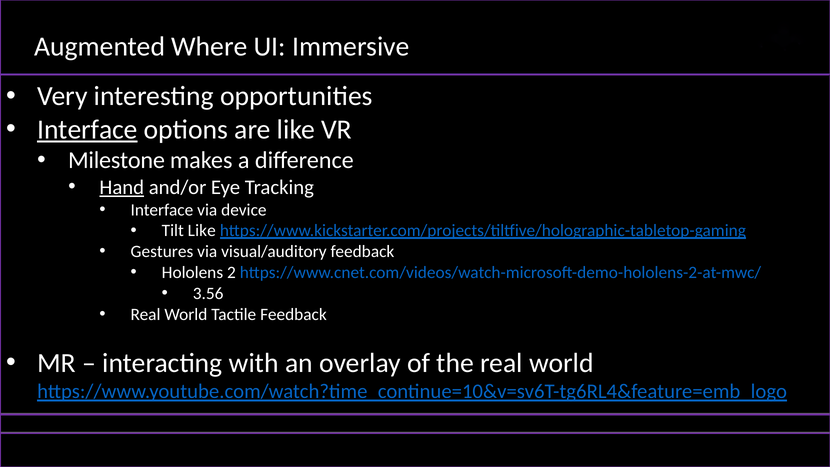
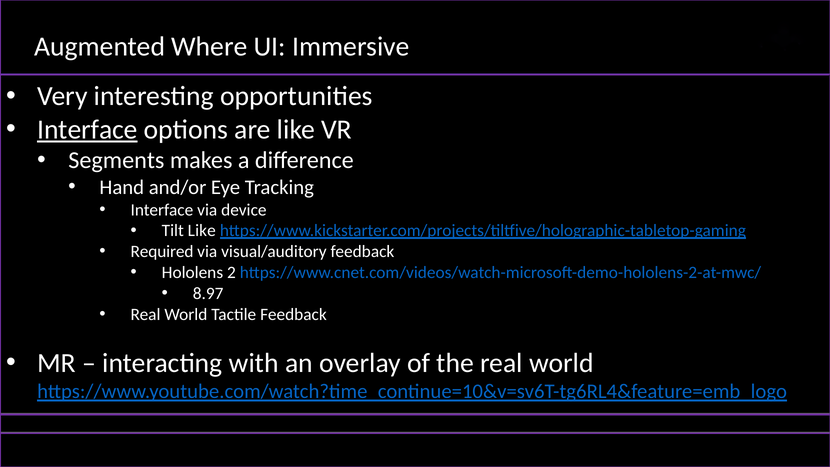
Milestone: Milestone -> Segments (116, 160)
Hand underline: present -> none (122, 187)
Gestures: Gestures -> Required (162, 252)
3.56: 3.56 -> 8.97 (208, 294)
